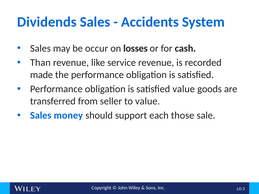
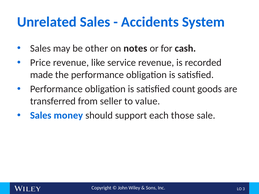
Dividends: Dividends -> Unrelated (47, 22)
occur: occur -> other (97, 48)
losses: losses -> notes (135, 48)
Than: Than -> Price (40, 63)
satisfied value: value -> count (184, 89)
